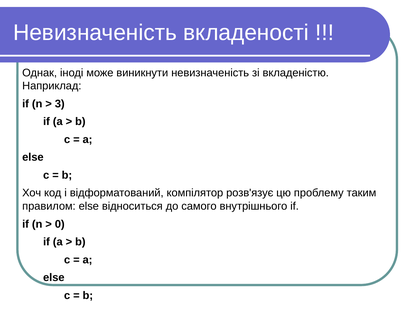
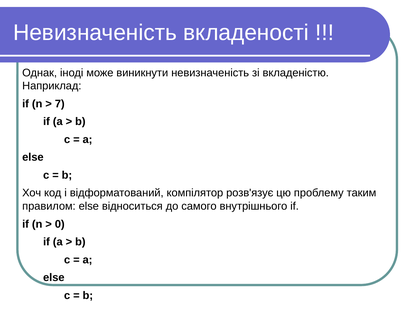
3: 3 -> 7 (60, 104)
